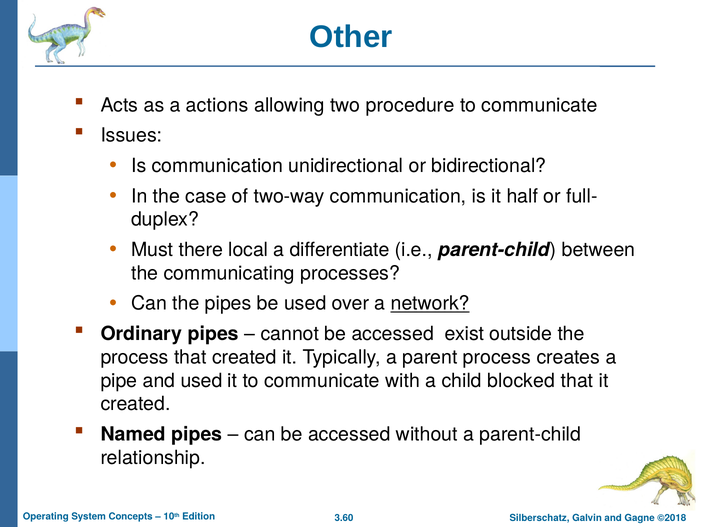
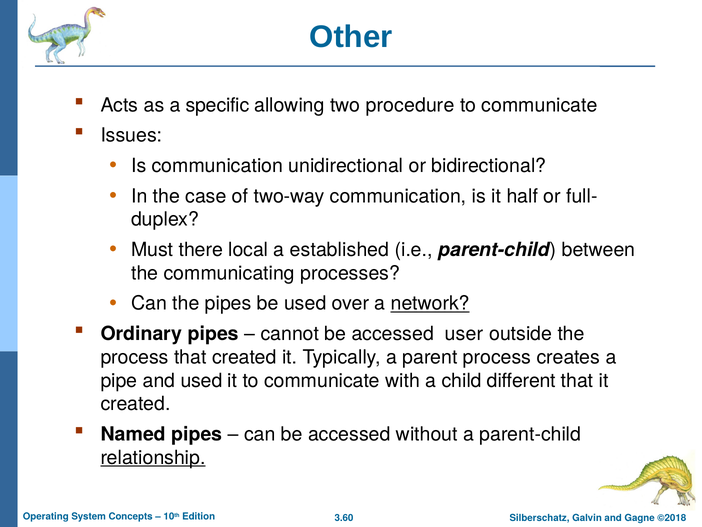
actions: actions -> specific (218, 105)
differentiate: differentiate -> established (339, 250)
exist: exist -> user (464, 333)
blocked: blocked -> different (521, 380)
relationship underline: none -> present (153, 457)
